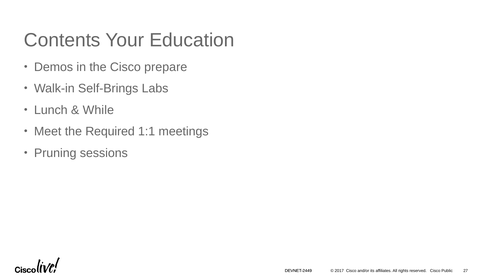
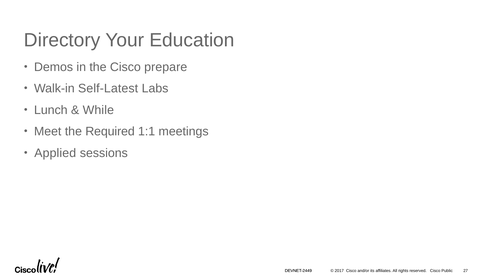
Contents: Contents -> Directory (62, 40)
Self-Brings: Self-Brings -> Self-Latest (108, 89)
Pruning: Pruning -> Applied (55, 153)
